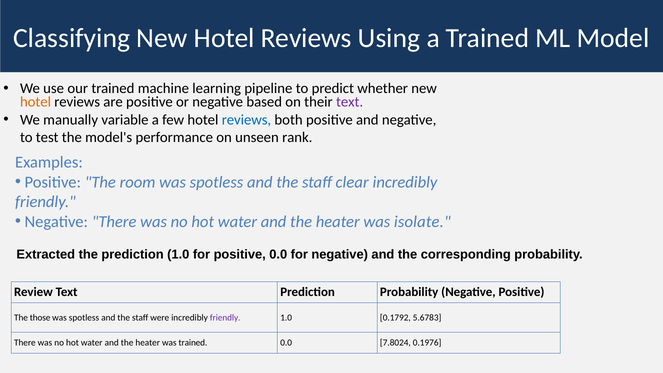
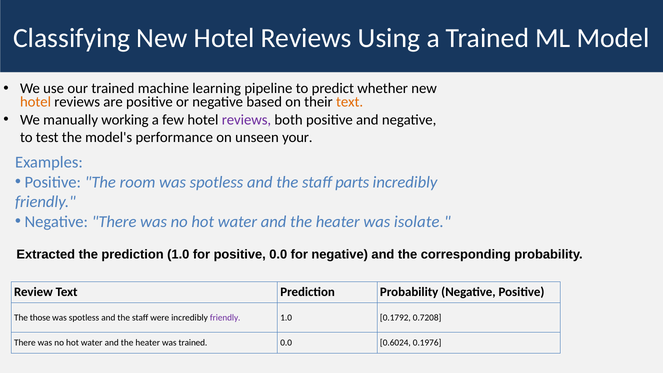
text colour: purple -> orange (350, 102)
variable: variable -> working (125, 120)
reviews colour: blue -> purple (246, 120)
rank: rank -> your (297, 137)
clear: clear -> parts (352, 182)
5.6783: 5.6783 -> 0.7208 (427, 317)
7.8024: 7.8024 -> 0.6024 (395, 343)
